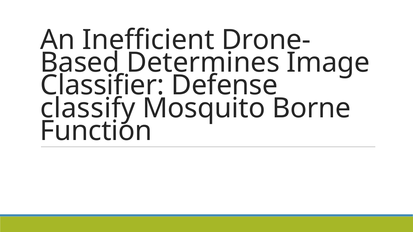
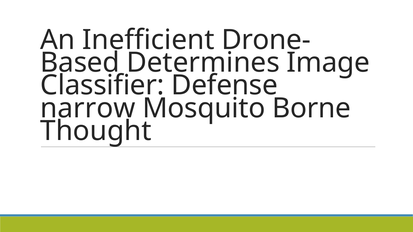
classify: classify -> narrow (88, 108)
Function: Function -> Thought (96, 131)
